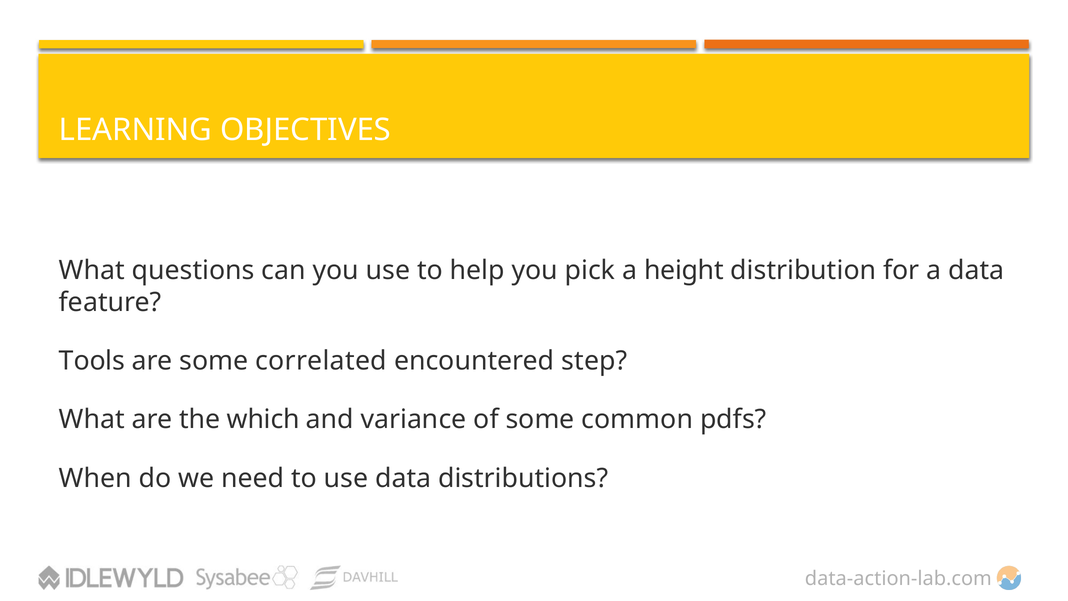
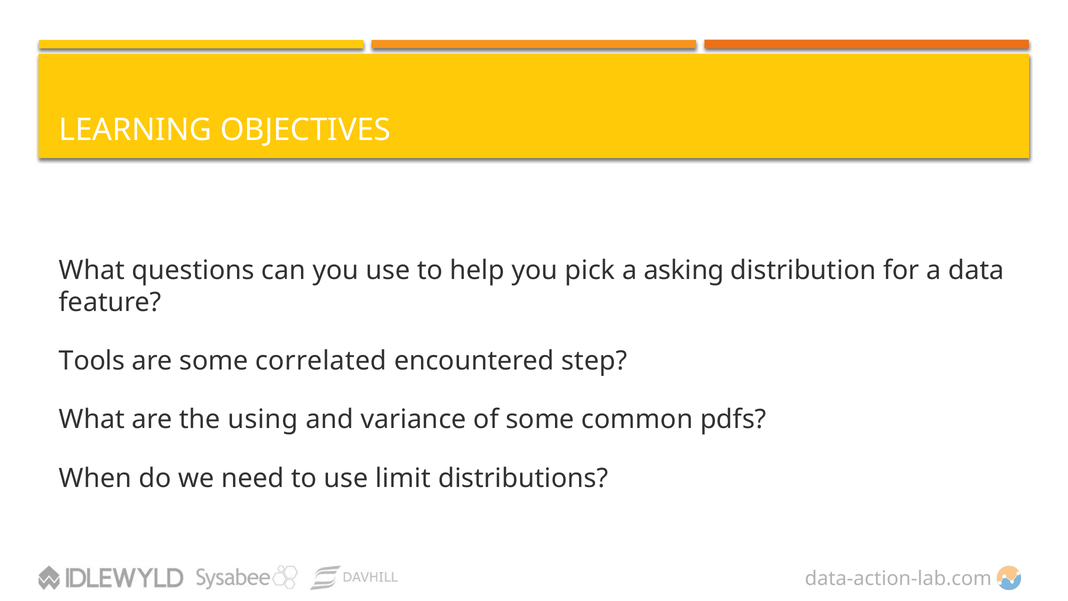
height: height -> asking (684, 270)
which: which -> using (263, 419)
use data: data -> limit (403, 478)
